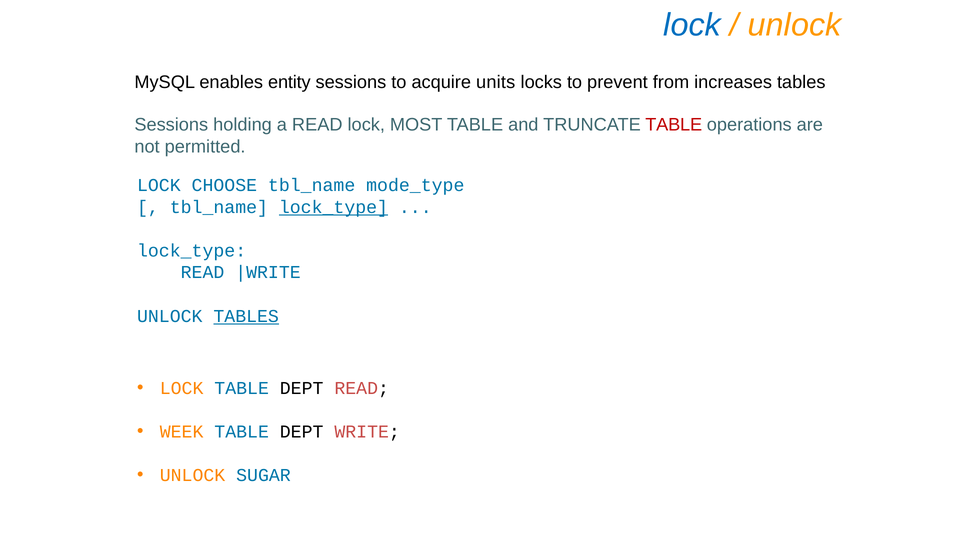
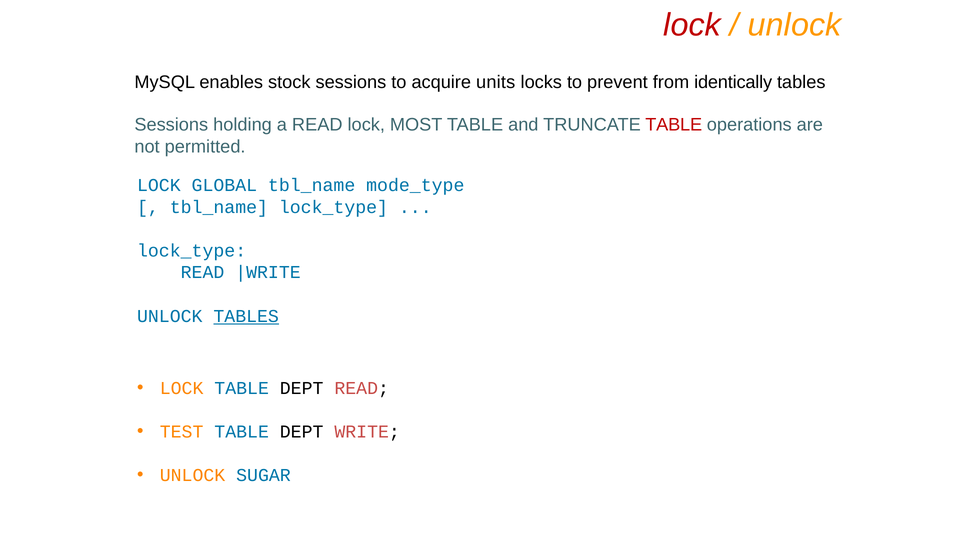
lock colour: blue -> red (692, 25)
entity: entity -> stock (289, 82)
increases: increases -> identically (733, 82)
CHOOSE: CHOOSE -> GLOBAL (224, 185)
lock_type underline: present -> none (333, 207)
WEEK: WEEK -> TEST (182, 432)
